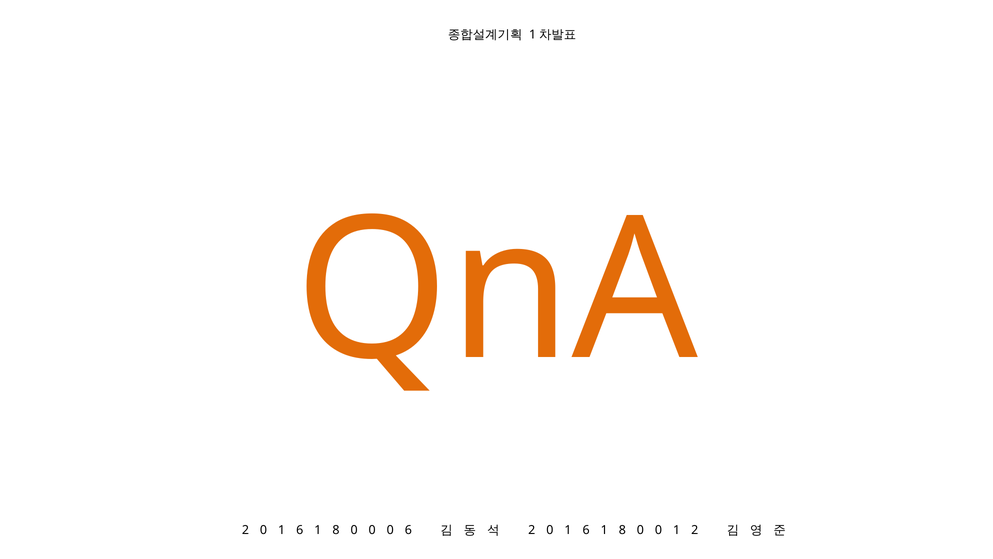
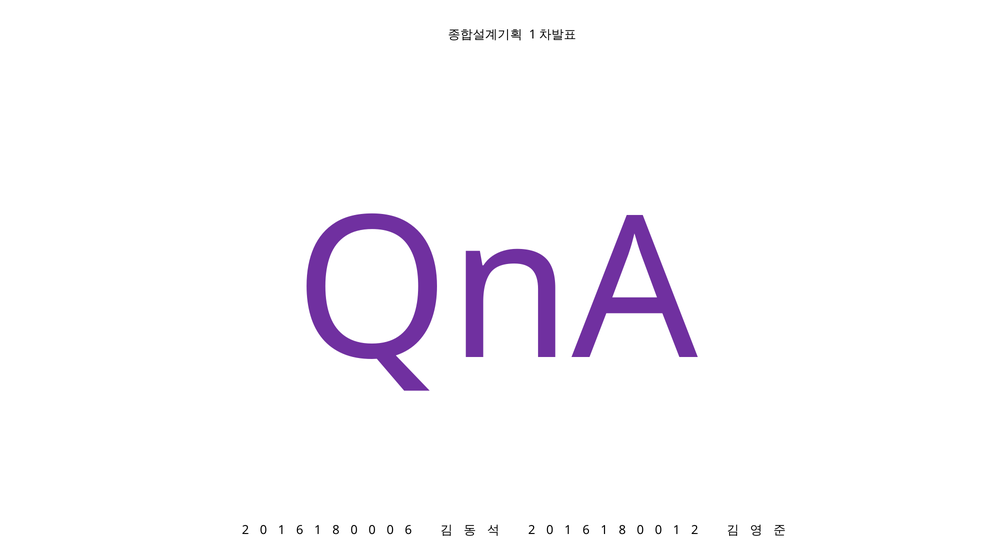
QnA colour: orange -> purple (496, 292)
